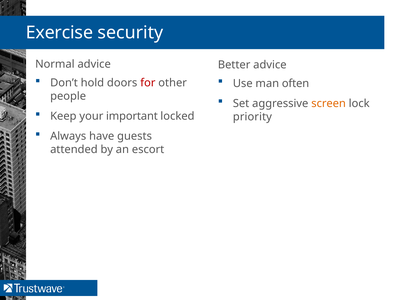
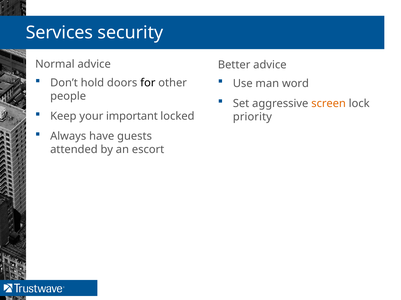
Exercise: Exercise -> Services (59, 33)
for colour: red -> black (148, 83)
often: often -> word (295, 84)
